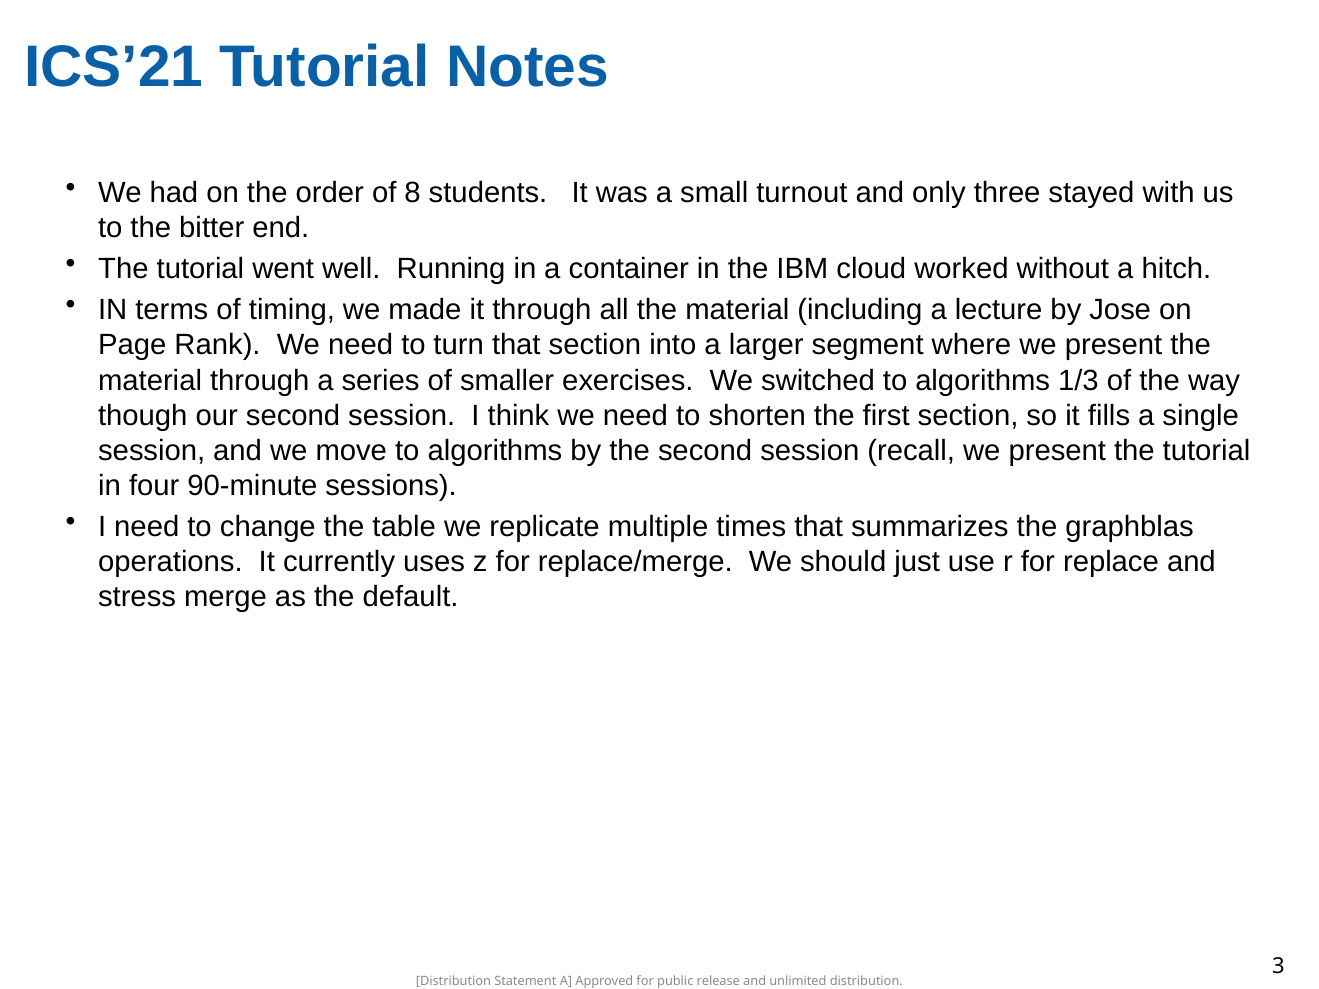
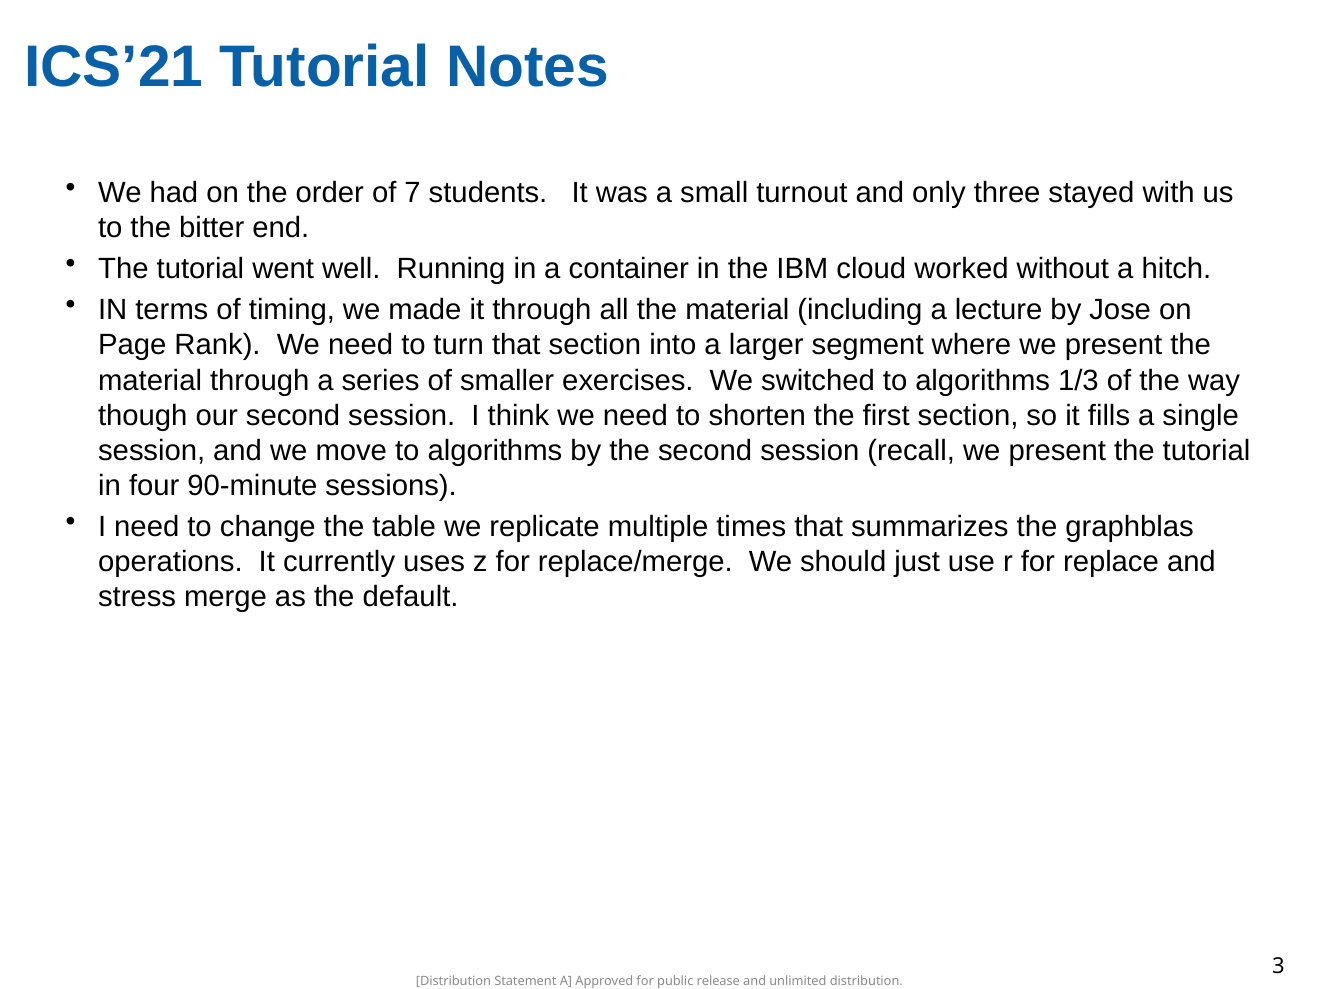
8: 8 -> 7 (412, 193)
